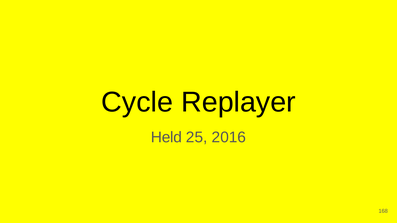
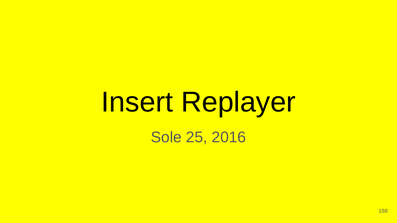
Cycle: Cycle -> Insert (137, 102)
Held: Held -> Sole (166, 137)
